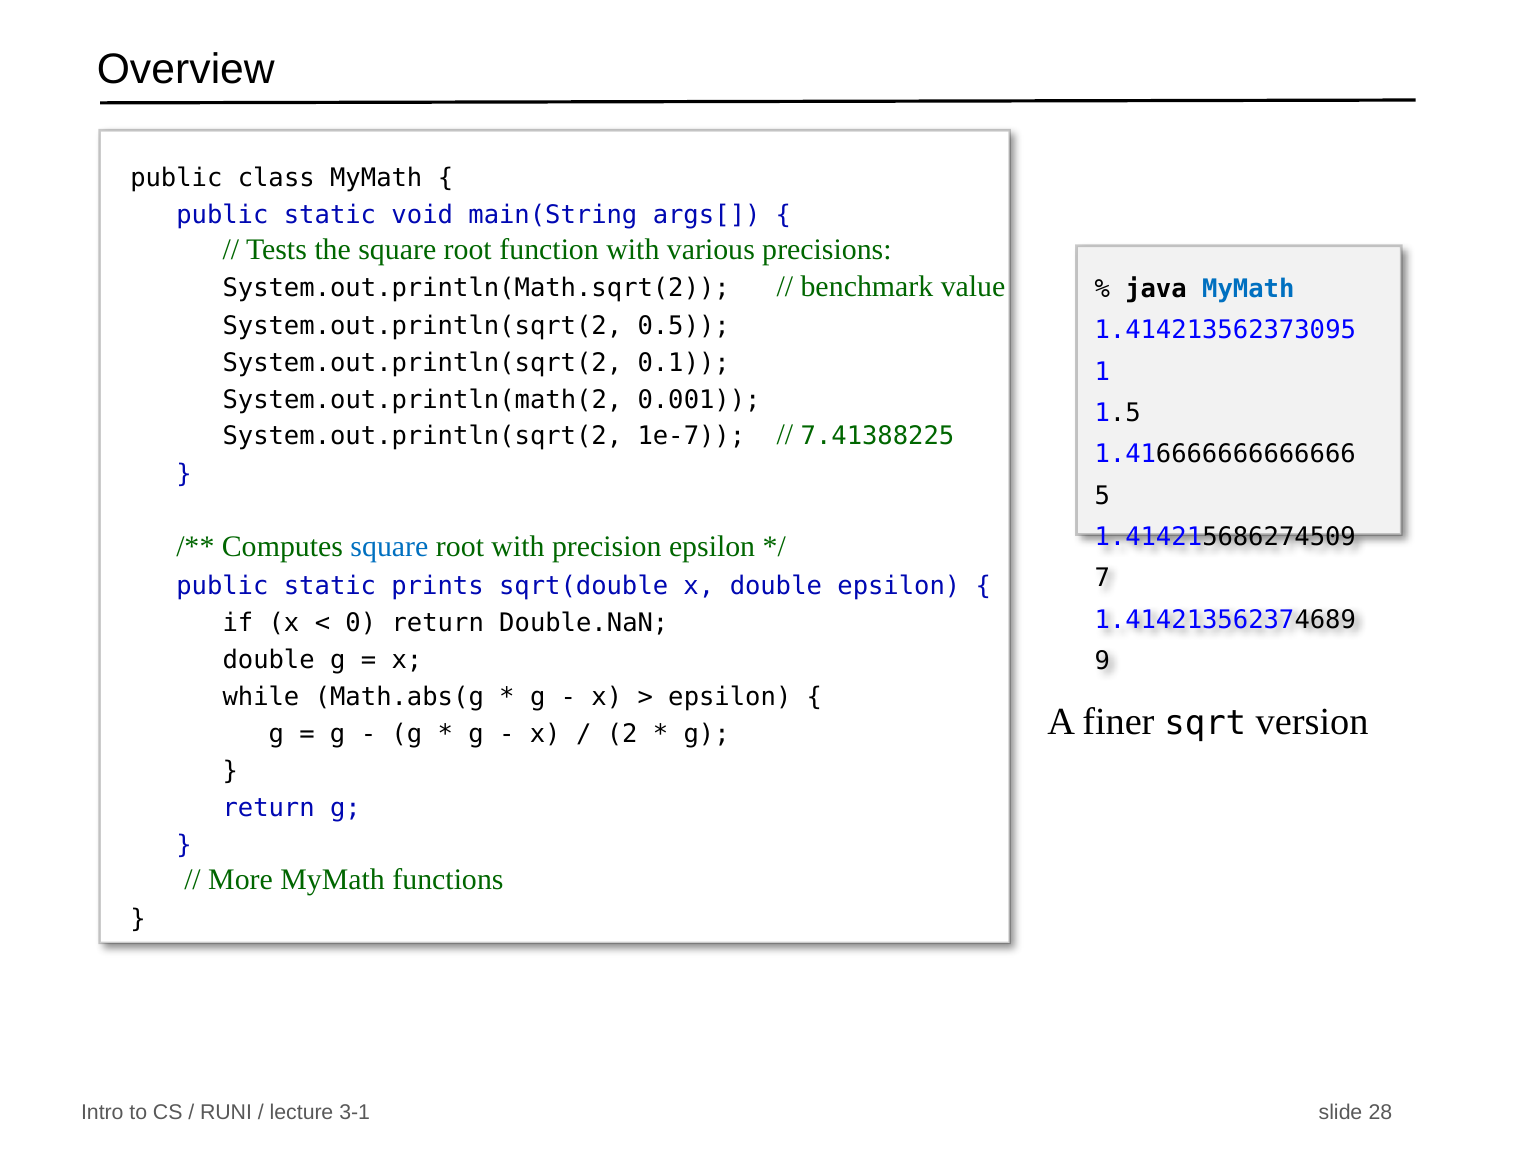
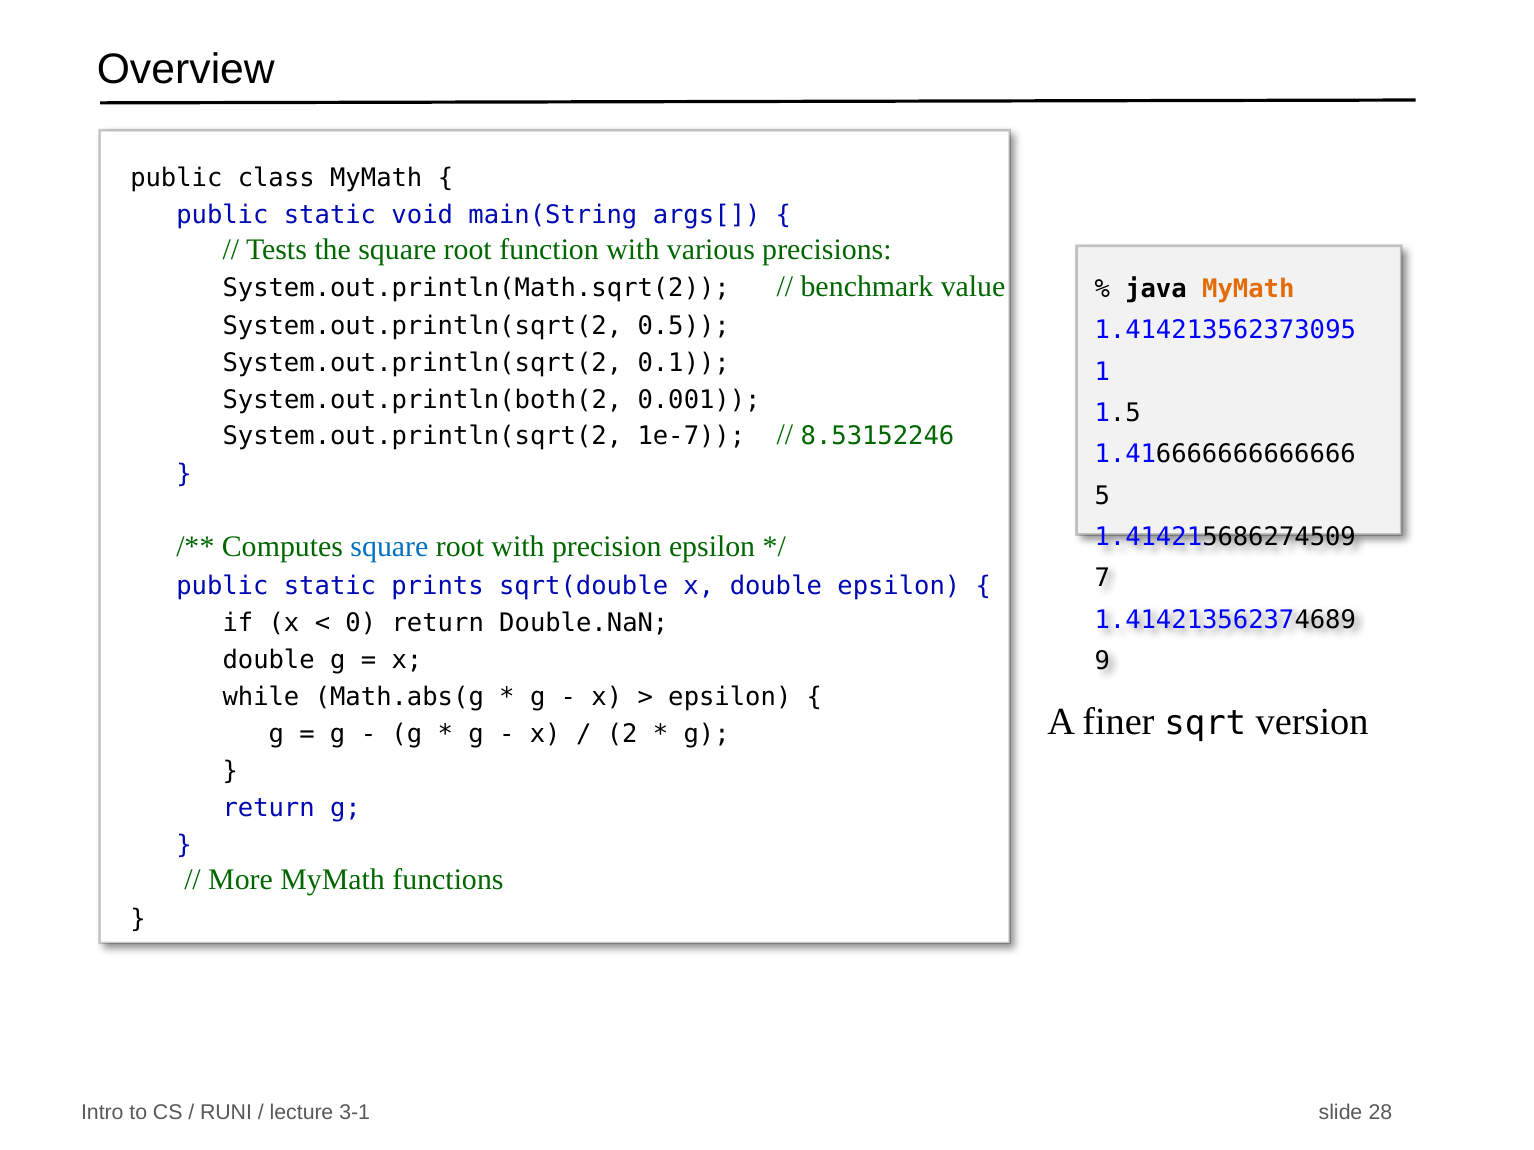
MyMath colour: blue -> orange (1248, 289)
System.out.println(math(2: System.out.println(math(2 -> System.out.println(both(2 (422, 400)
7.41388225: 7.41388225 -> 8.53152246 (877, 437)
